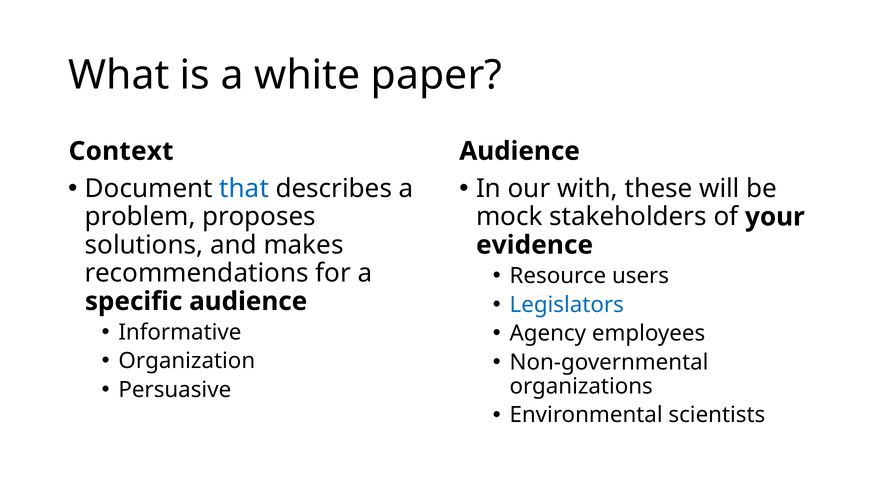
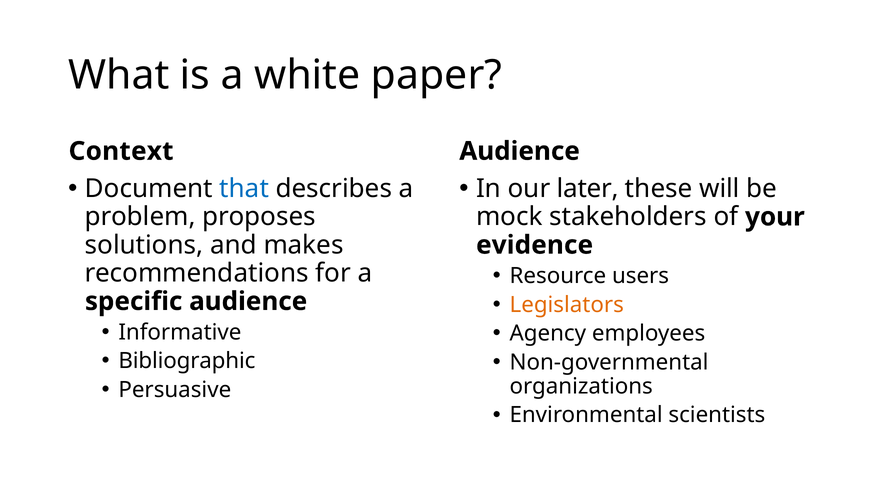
with: with -> later (588, 189)
Legislators colour: blue -> orange (567, 305)
Organization: Organization -> Bibliographic (187, 361)
